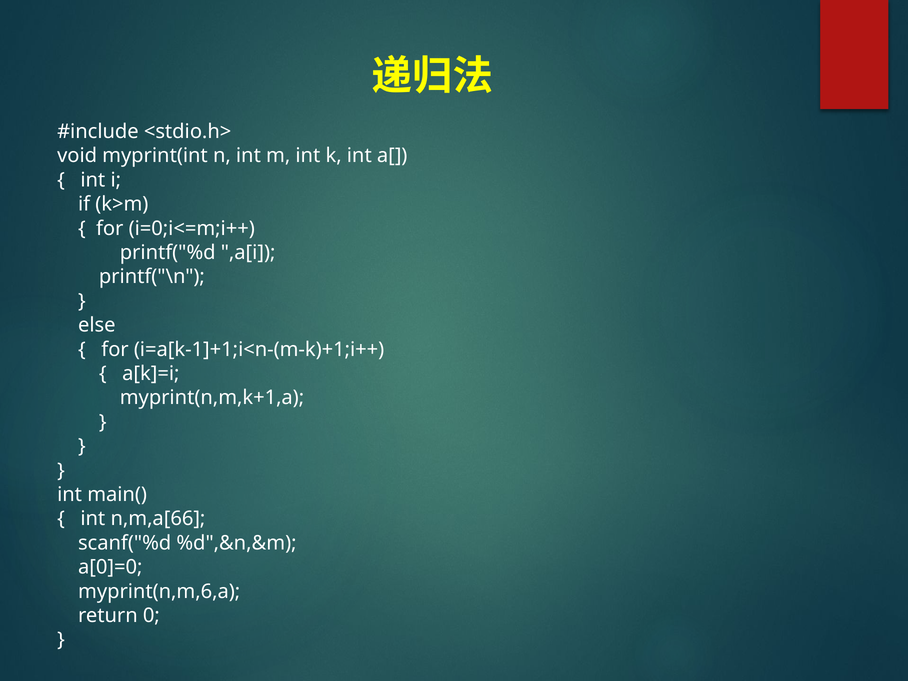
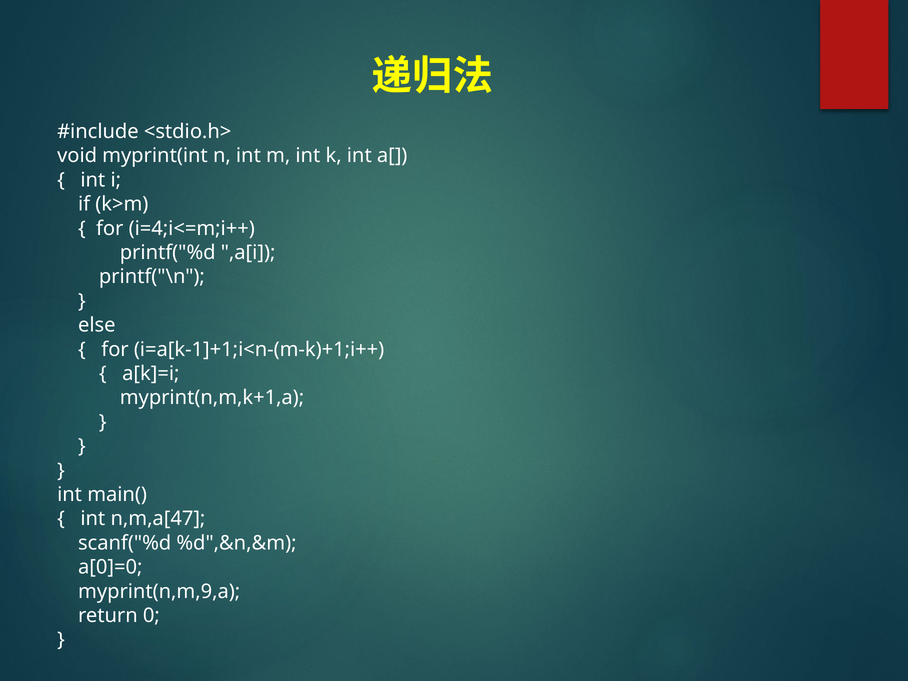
i=0;i<=m;i++: i=0;i<=m;i++ -> i=4;i<=m;i++ (192, 228)
n,m,a[66: n,m,a[66 -> n,m,a[47 (158, 519)
myprint(n,m,6,a: myprint(n,m,6,a -> myprint(n,m,9,a (159, 591)
